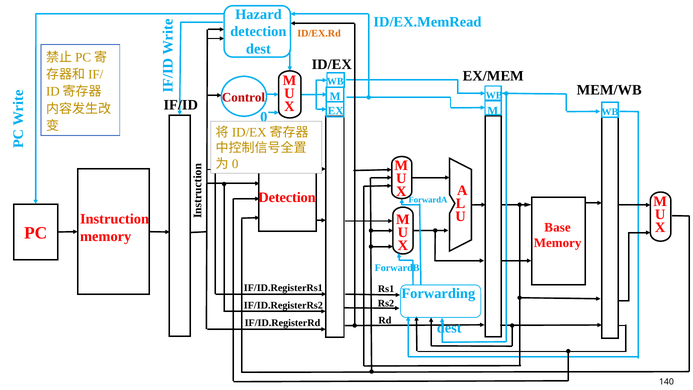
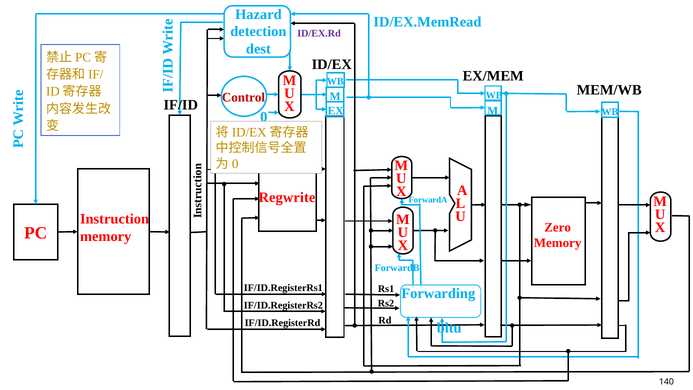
ID/EX.Rd colour: orange -> purple (319, 34)
Detection: Detection -> Regwrite (287, 198)
Base: Base -> Zero (558, 227)
dest: dest -> bltu (449, 328)
